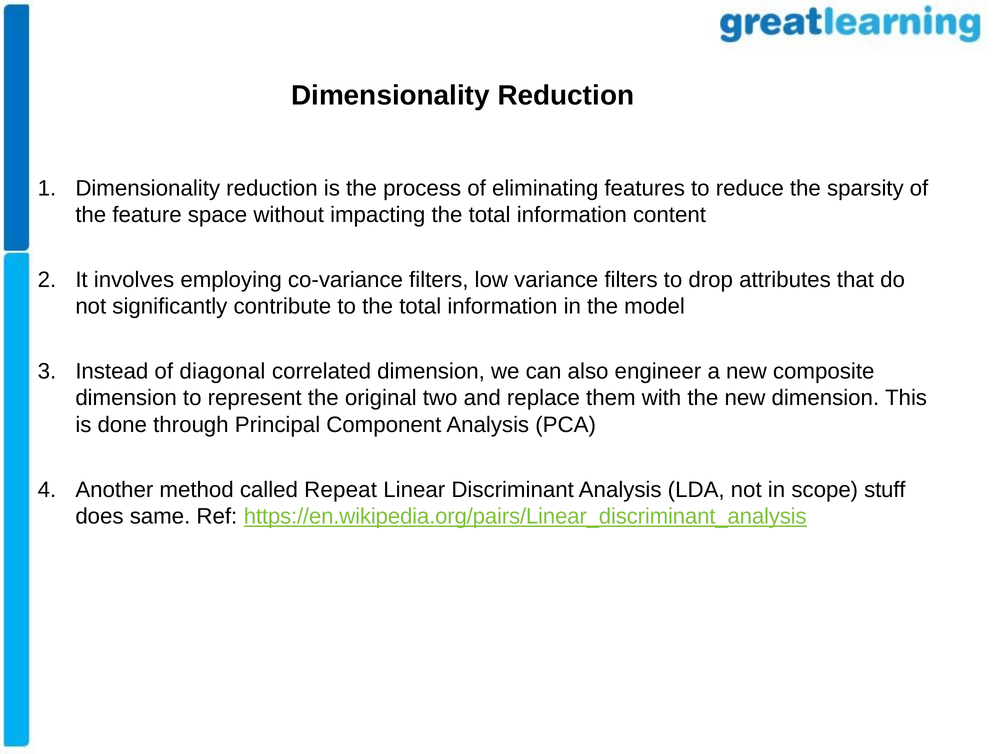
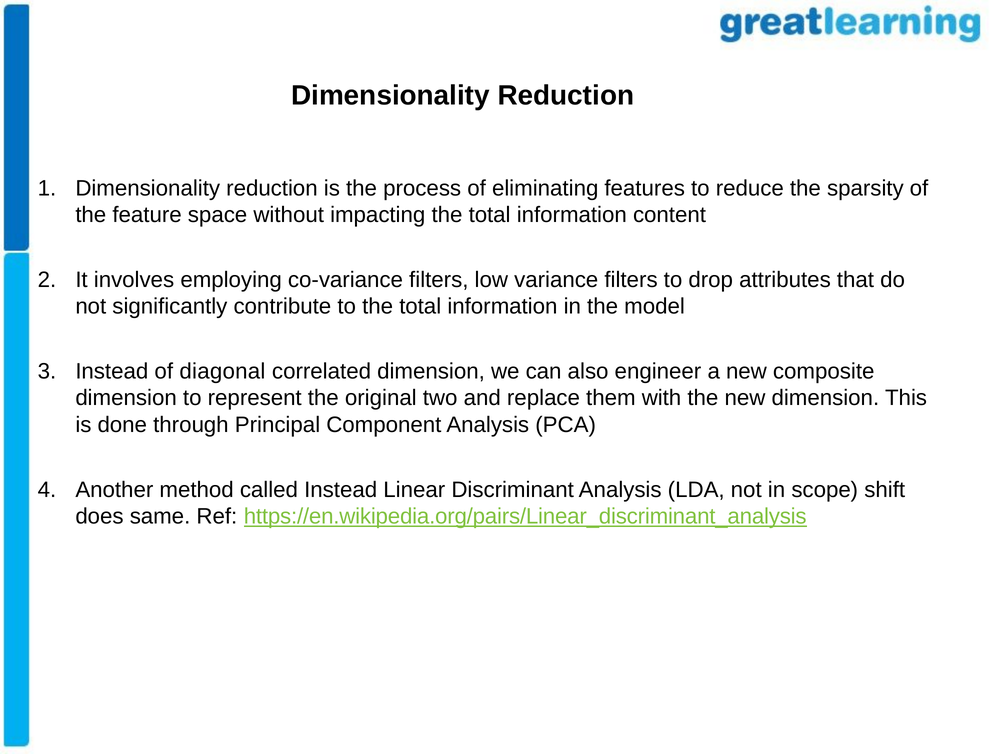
called Repeat: Repeat -> Instead (341, 490)
stuff: stuff -> shift (885, 490)
